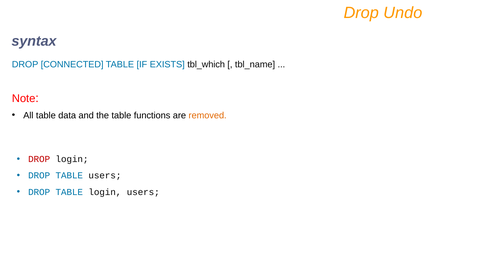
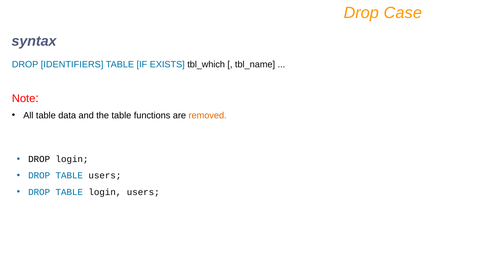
Undo: Undo -> Case (403, 13)
CONNECTED: CONNECTED -> IDENTIFIERS (72, 65)
DROP colour: red -> black (39, 159)
